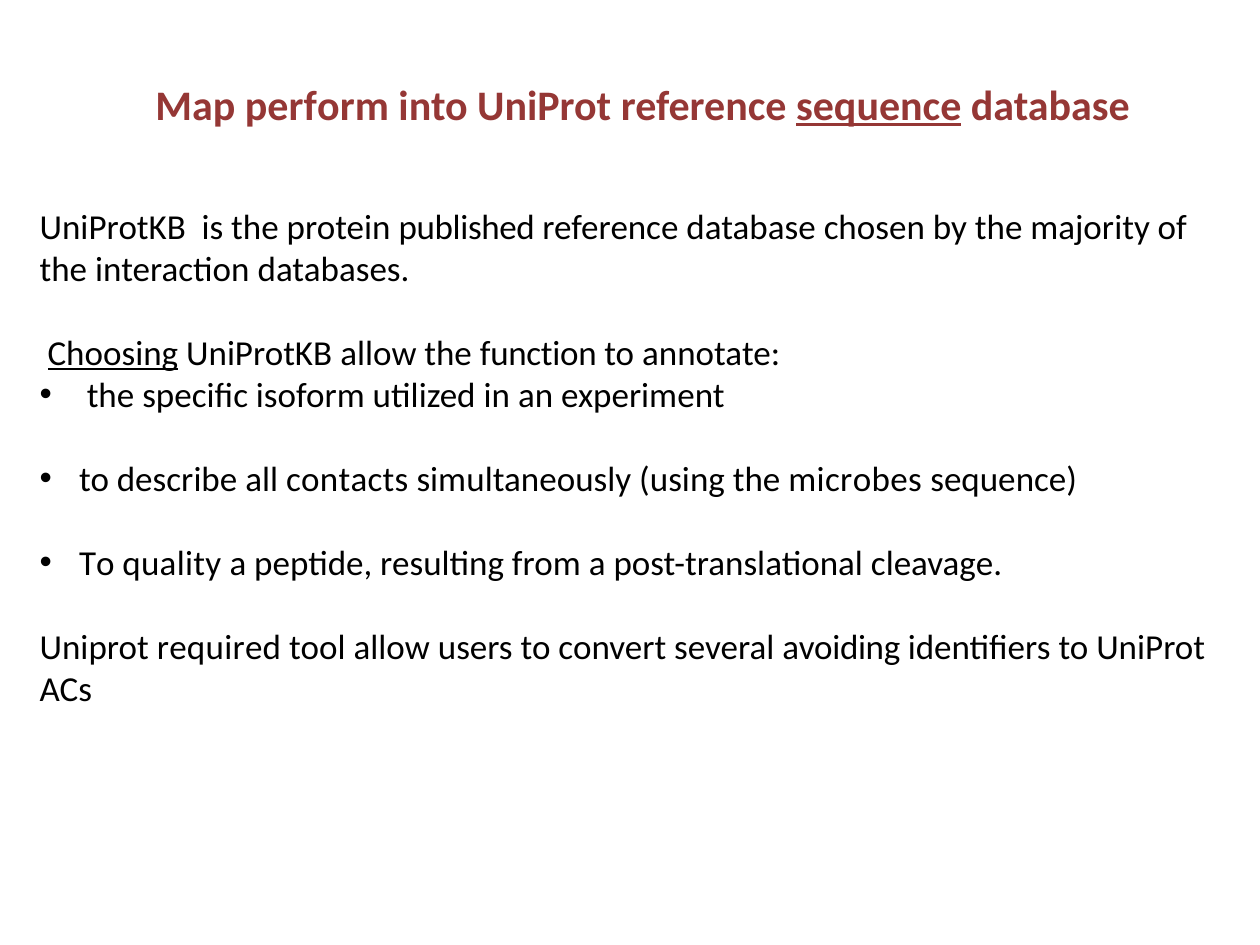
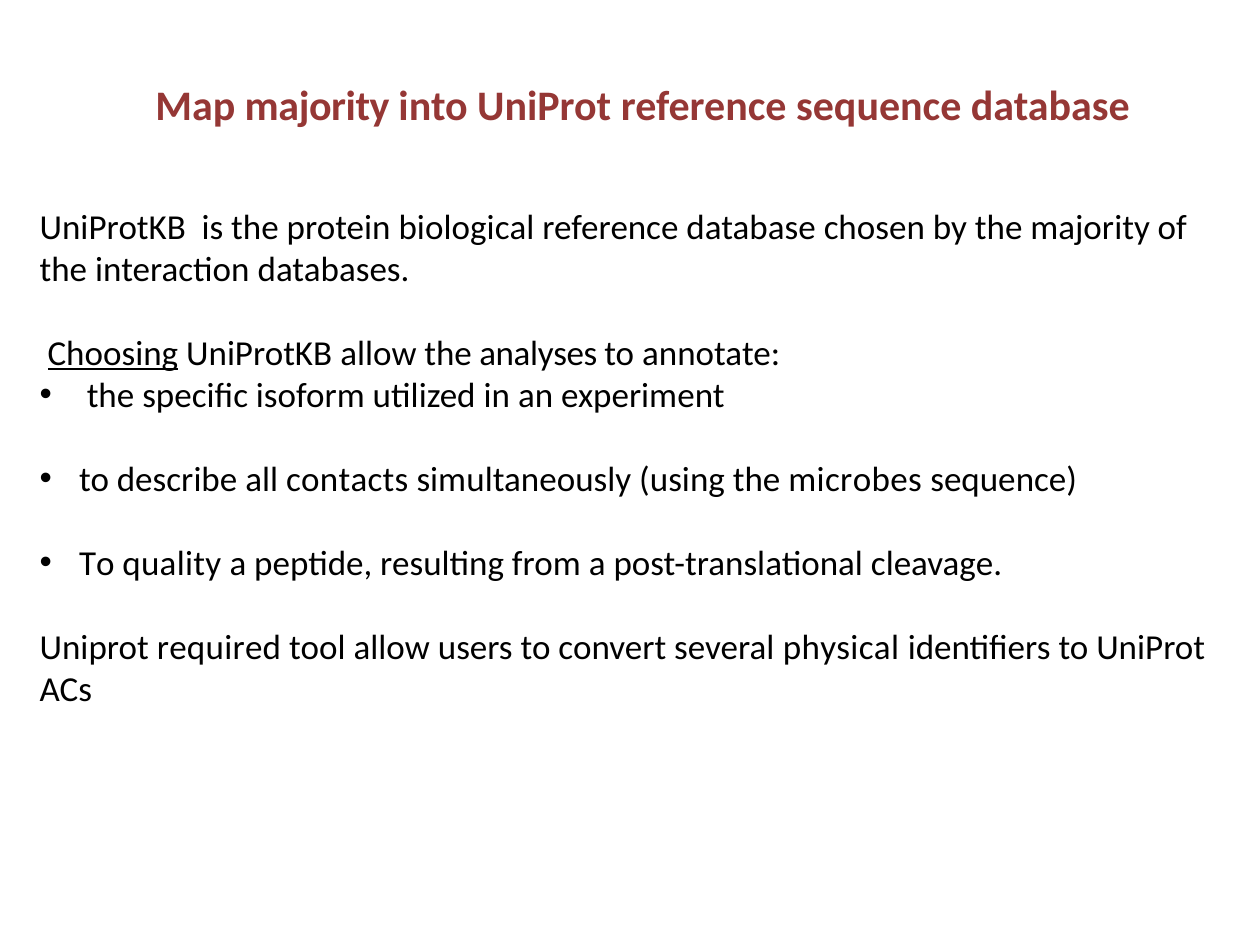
Map perform: perform -> majority (317, 106)
sequence underline: present -> none (879, 106)
published: published -> biological (466, 228)
function: function -> analyses (538, 354)
avoiding: avoiding -> physical (841, 648)
